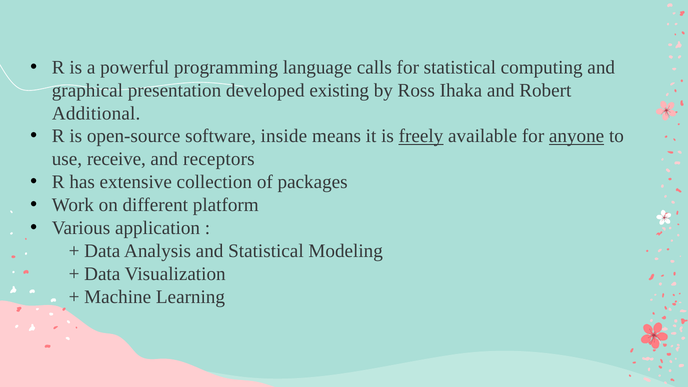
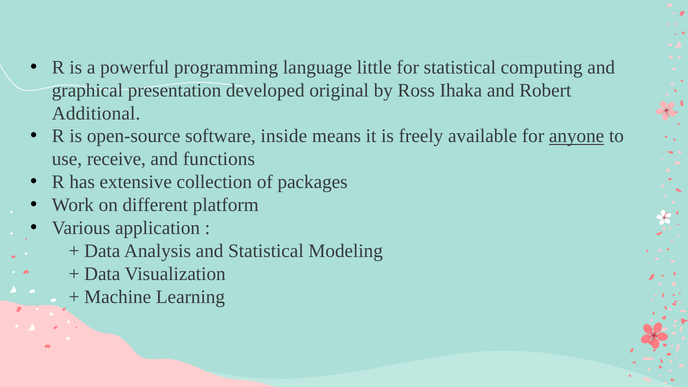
calls: calls -> little (374, 67)
existing: existing -> original (339, 90)
freely underline: present -> none (421, 136)
receptors: receptors -> functions (219, 159)
